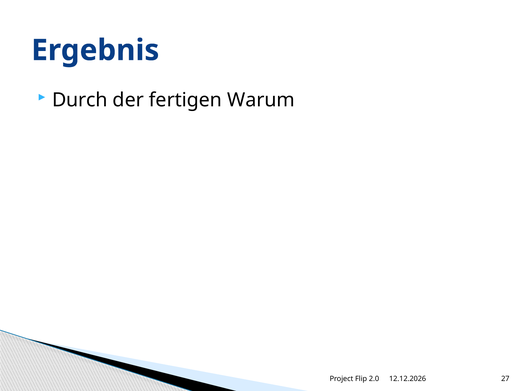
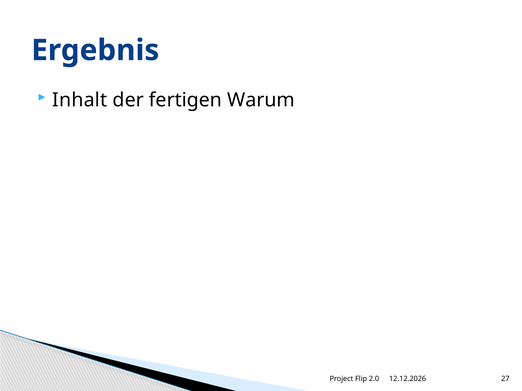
Durch: Durch -> Inhalt (80, 100)
